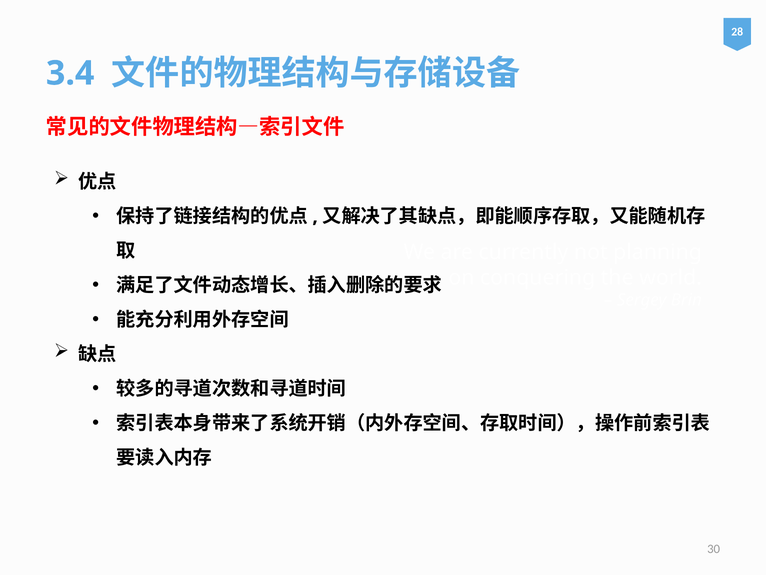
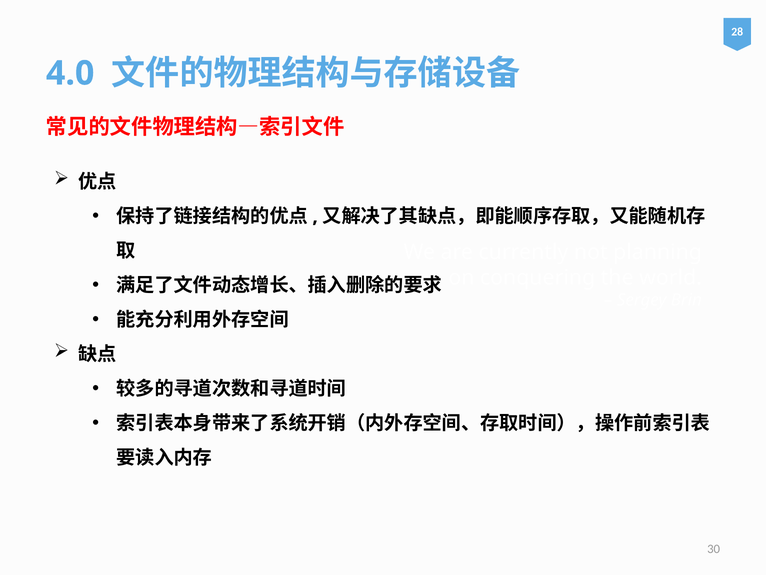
3.4: 3.4 -> 4.0 (70, 73)
